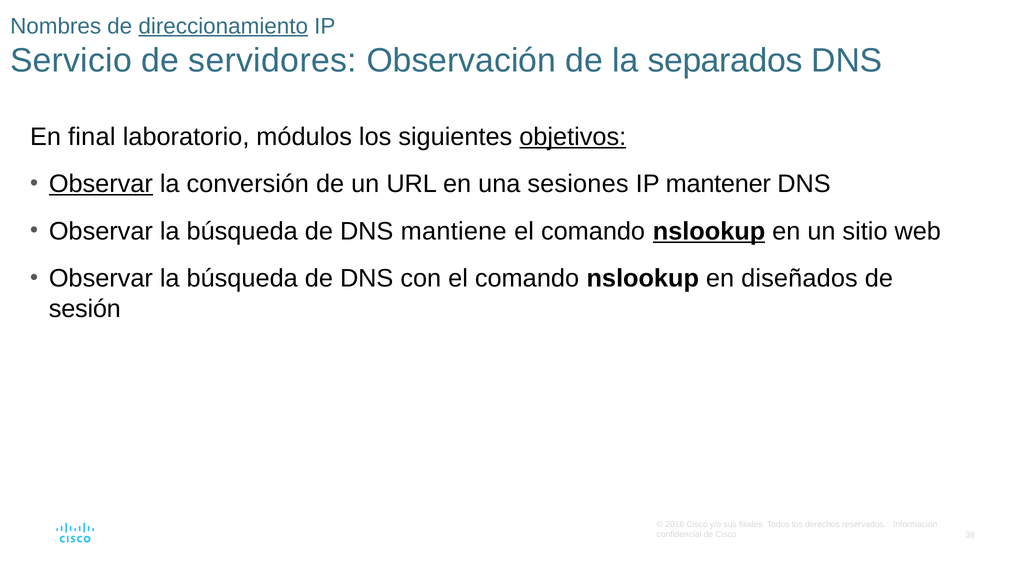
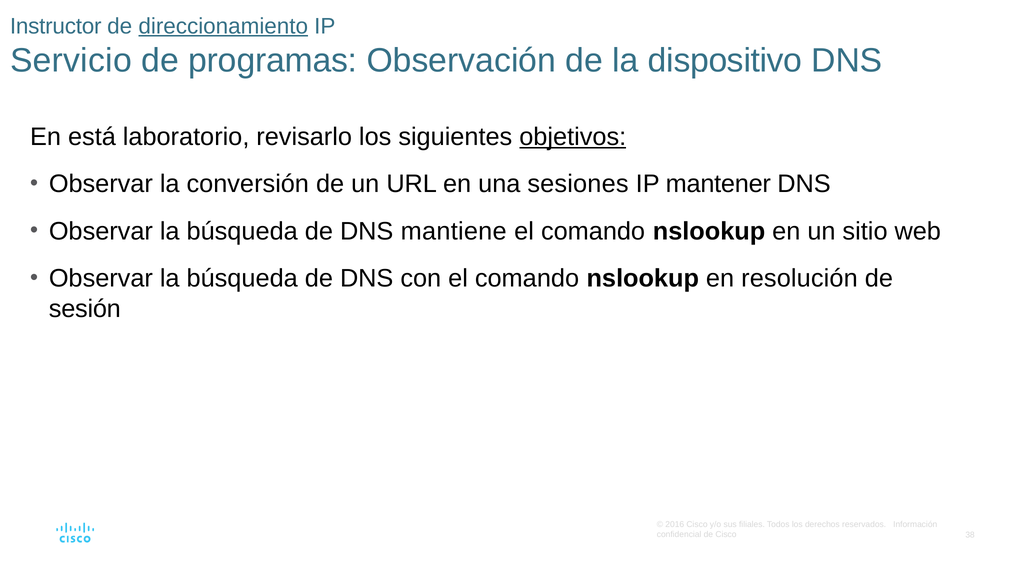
Nombres: Nombres -> Instructor (56, 26)
servidores: servidores -> programas (273, 61)
separados: separados -> dispositivo (725, 61)
final: final -> está (92, 137)
módulos: módulos -> revisarlo (304, 137)
Observar underline: present -> none (101, 184)
nslookup underline: present -> none (709, 231)
diseñados: diseñados -> resolución (799, 279)
